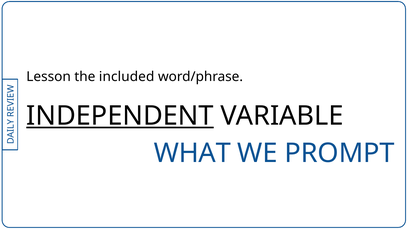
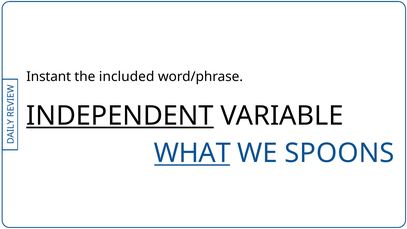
Lesson: Lesson -> Instant (49, 77)
WHAT underline: none -> present (192, 153)
PROMPT: PROMPT -> SPOONS (339, 153)
